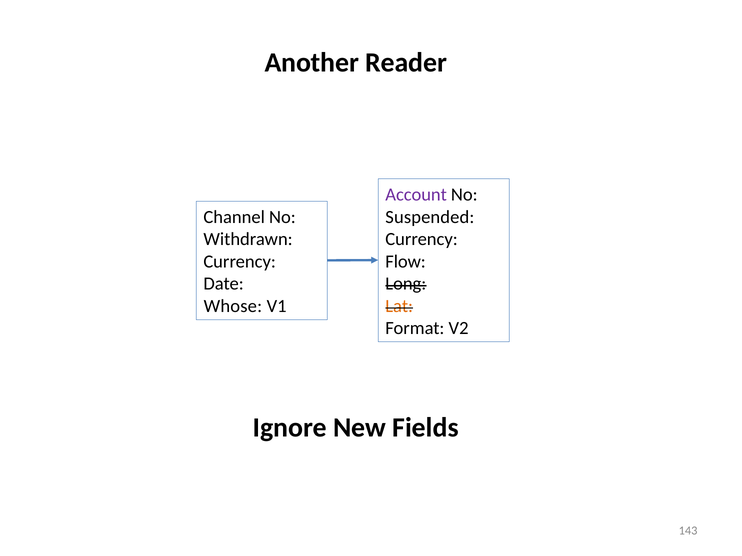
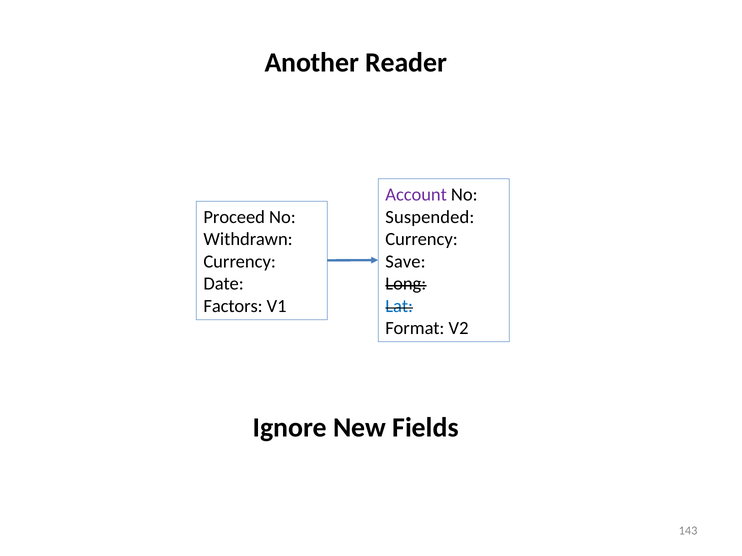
Channel: Channel -> Proceed (234, 217)
Flow: Flow -> Save (405, 262)
Lat colour: orange -> blue (399, 306)
Whose: Whose -> Factors (233, 306)
